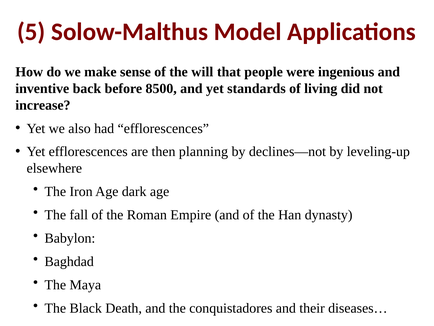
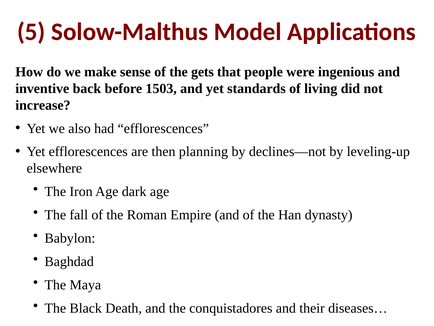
will: will -> gets (202, 72)
8500: 8500 -> 1503 (161, 88)
